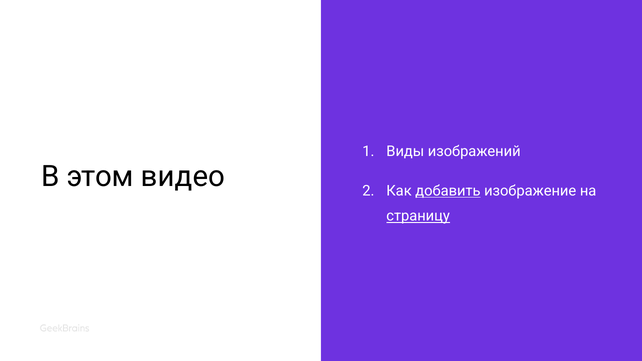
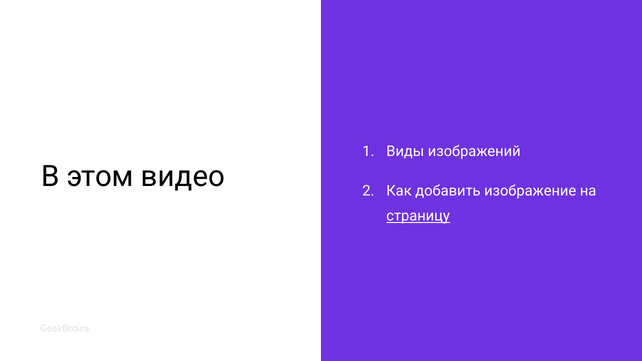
добавить underline: present -> none (448, 191)
